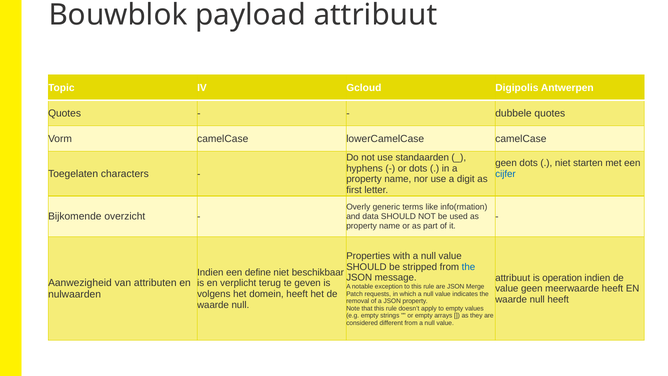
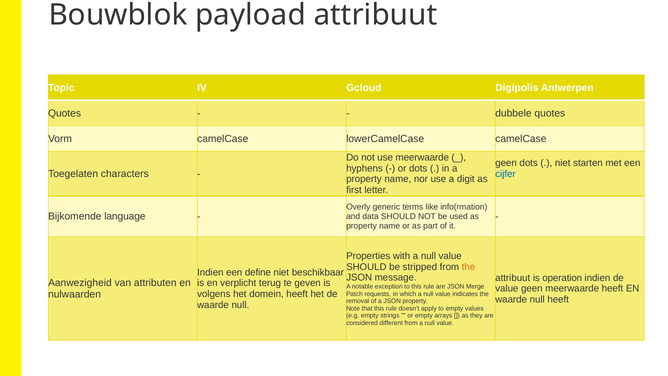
use standaarden: standaarden -> meerwaarde (422, 158)
overzicht: overzicht -> language (125, 216)
the colour: blue -> orange (469, 267)
